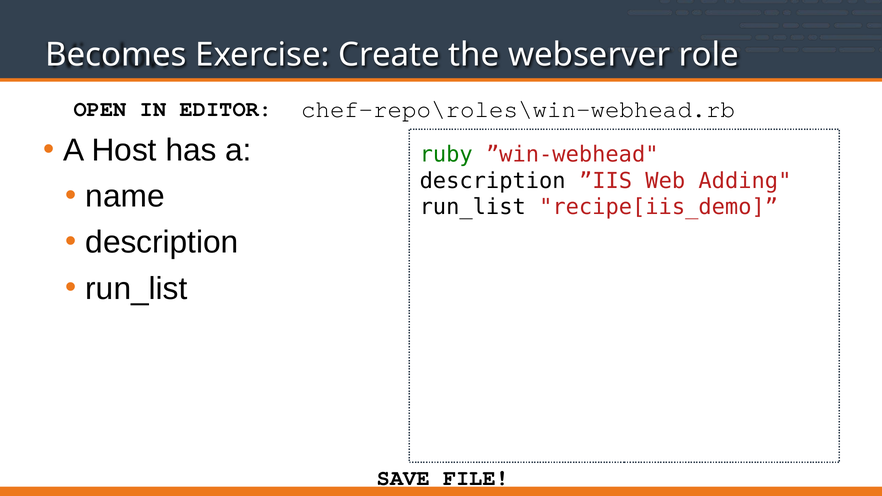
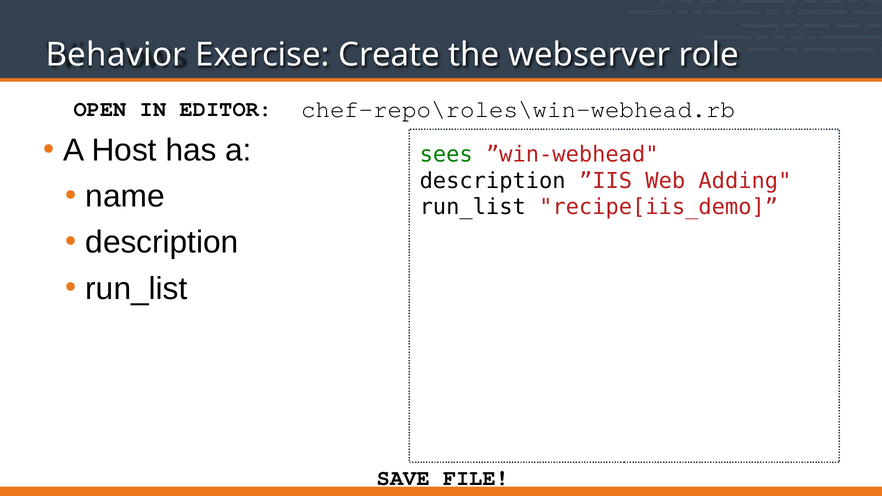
Becomes: Becomes -> Behavior (116, 55)
ruby: ruby -> sees (446, 154)
